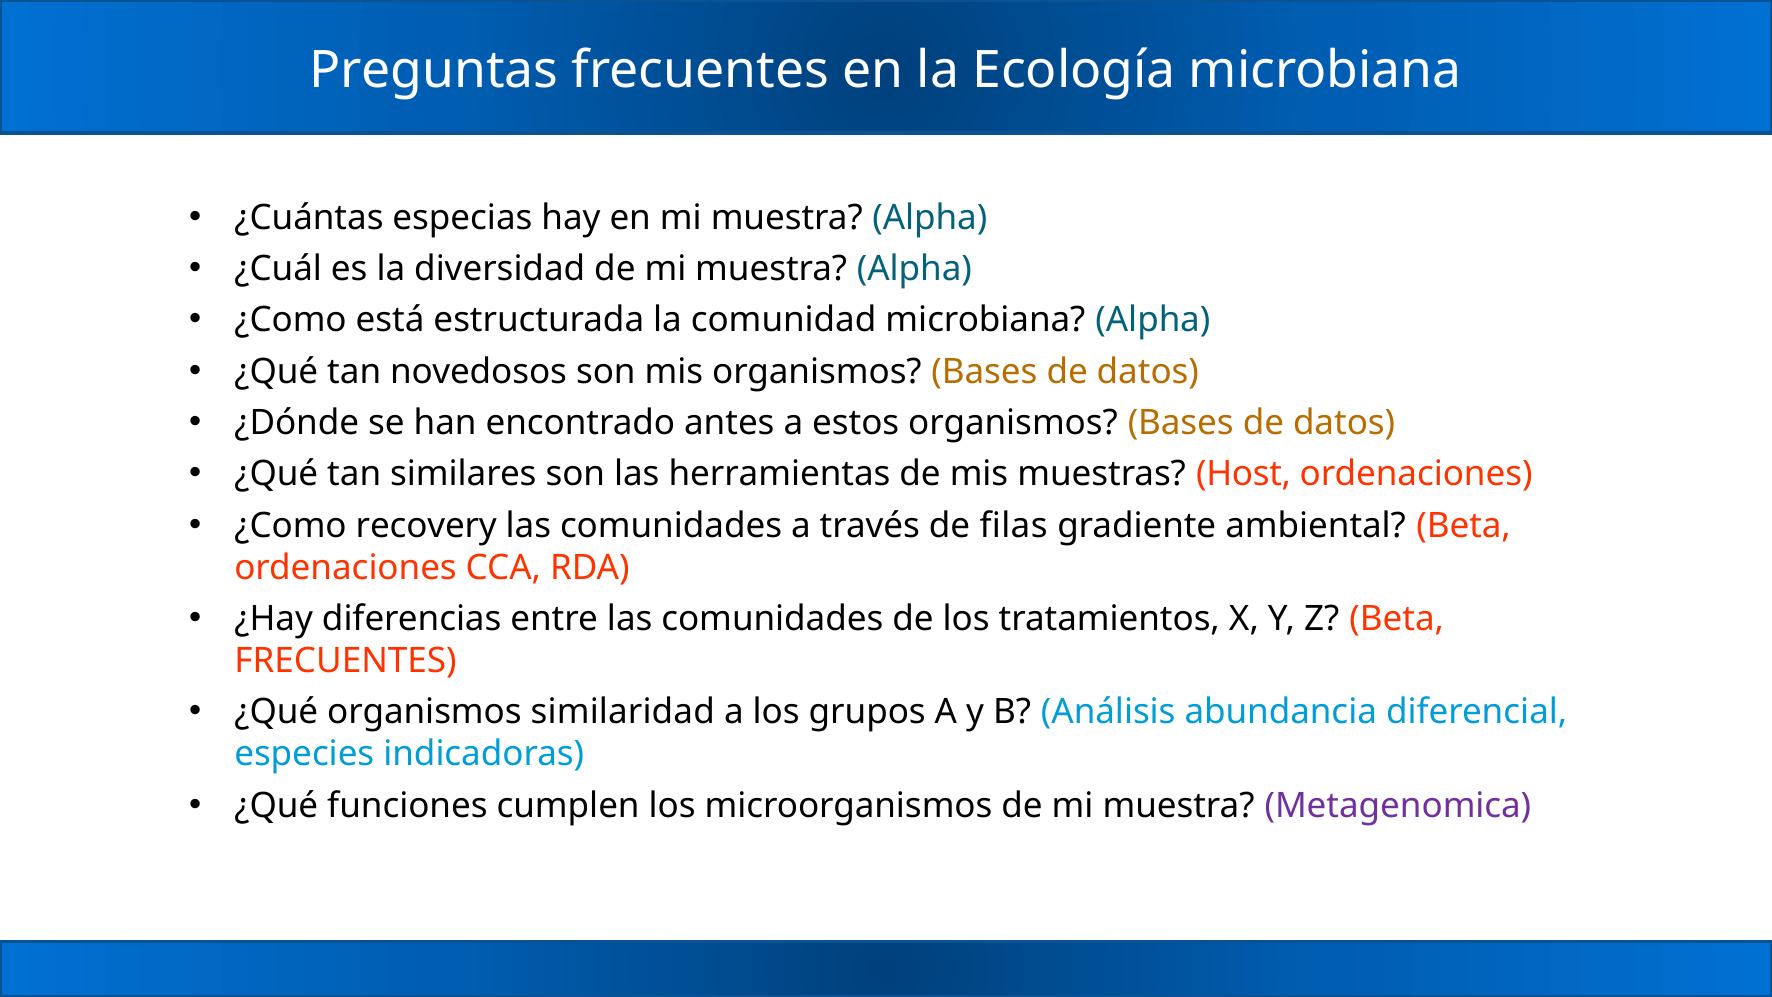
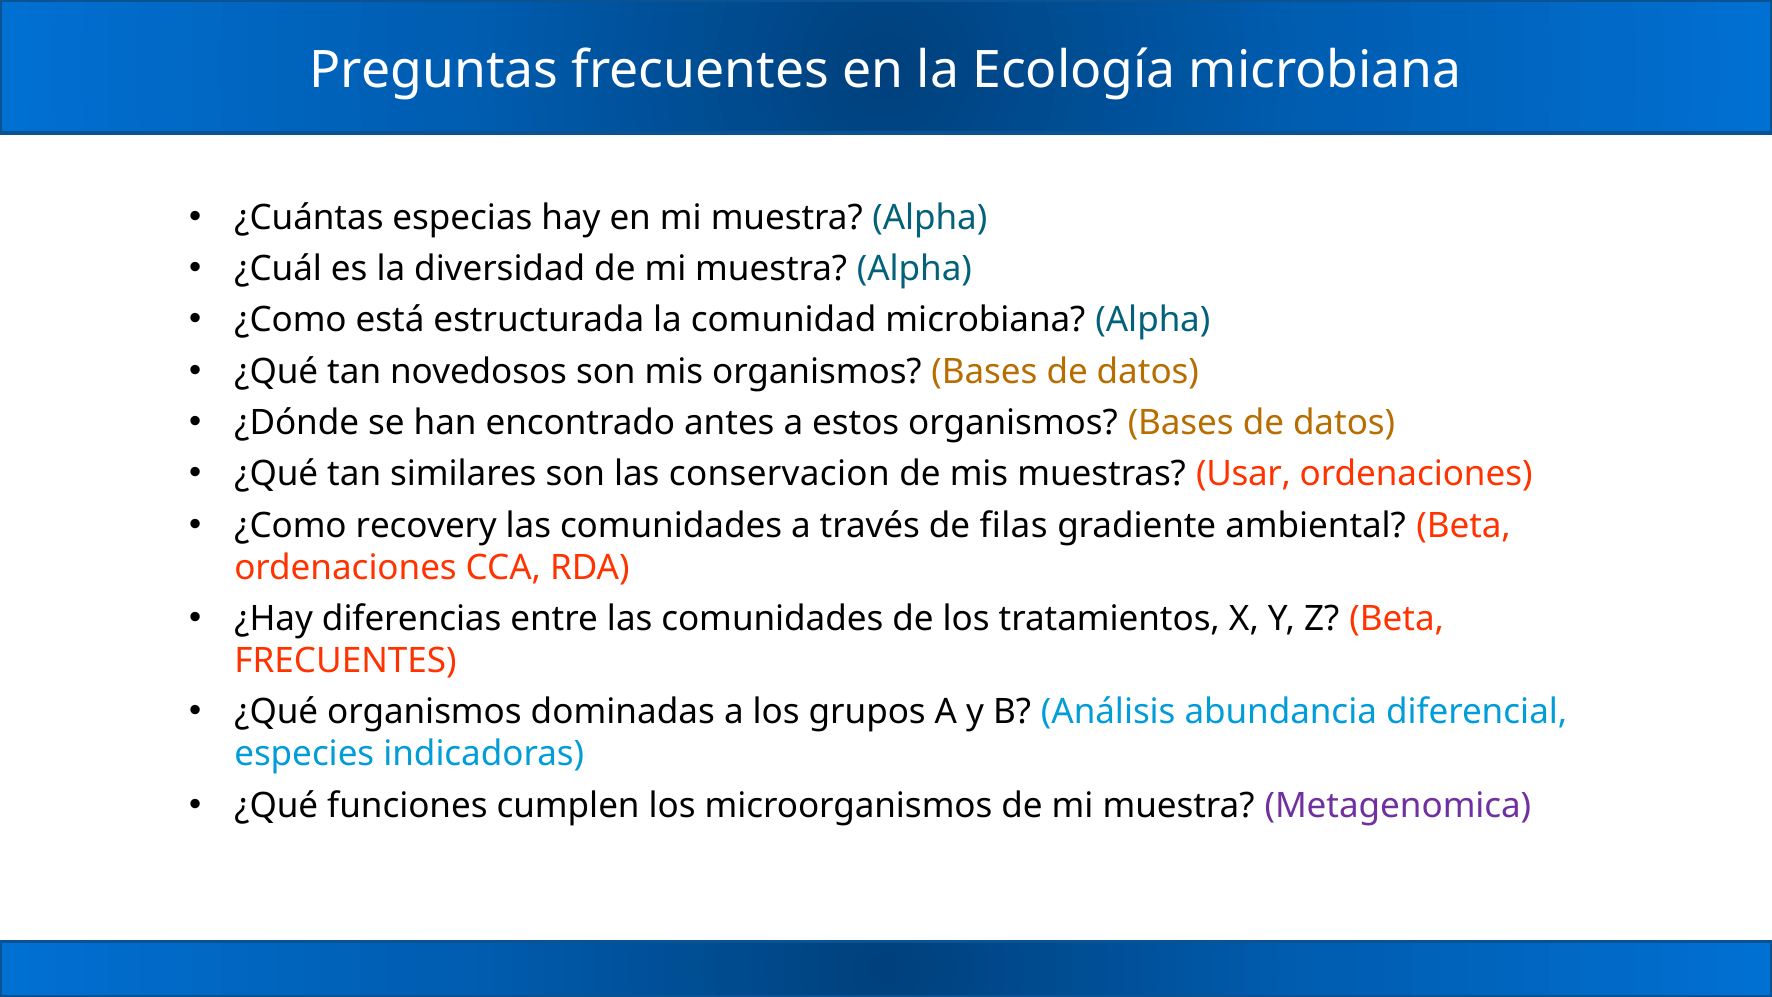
herramientas: herramientas -> conservacion (779, 474)
Host: Host -> Usar (1244, 474)
similaridad: similaridad -> dominadas (623, 712)
